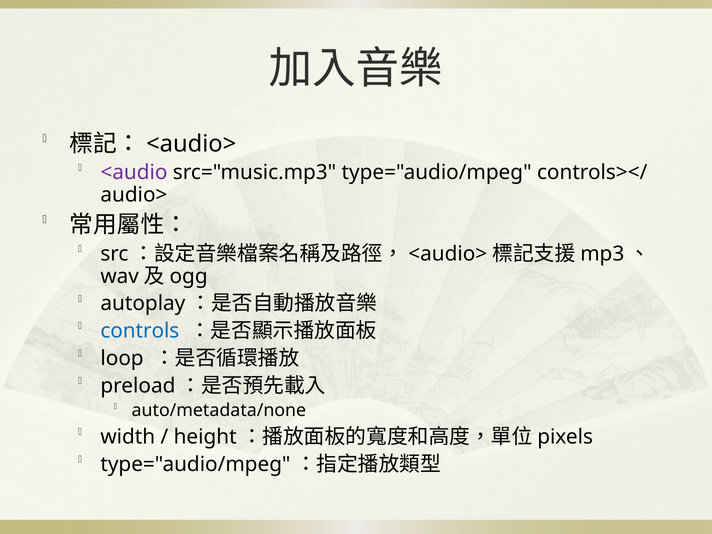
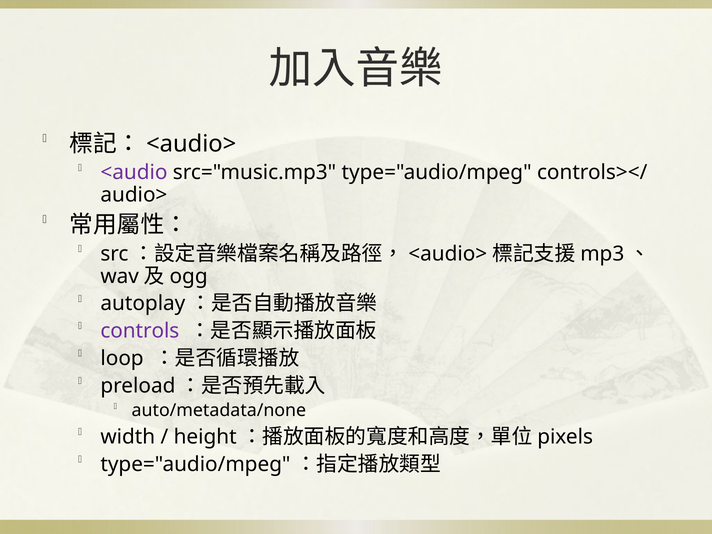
controls colour: blue -> purple (140, 331)
